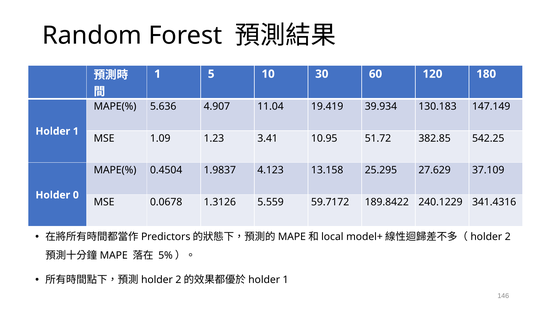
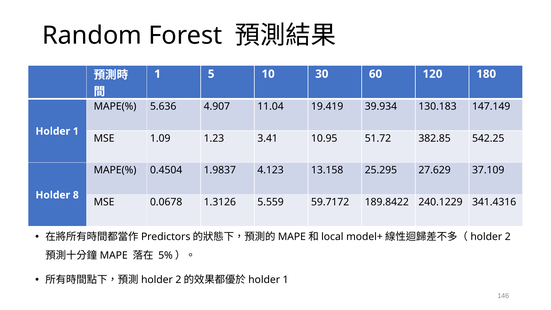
0: 0 -> 8 (76, 195)
